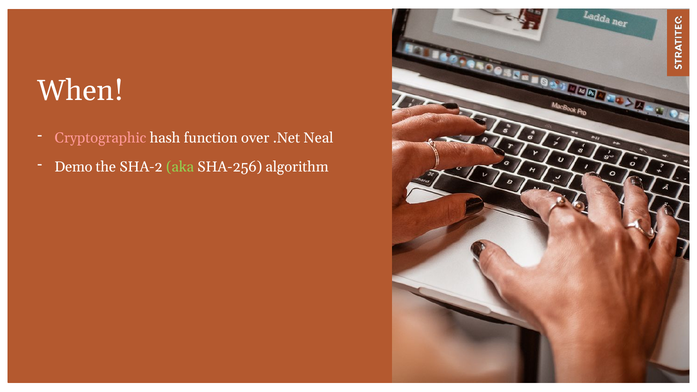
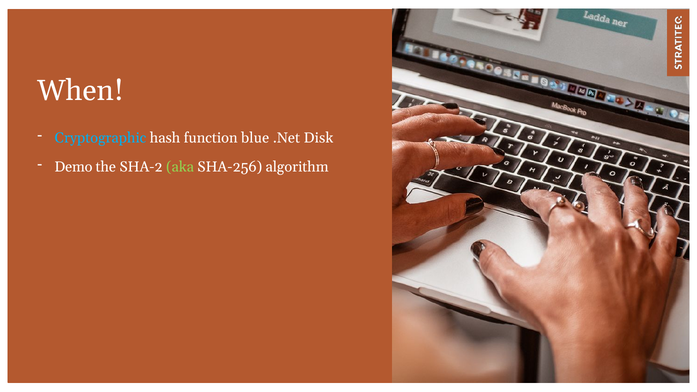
Cryptographic colour: pink -> light blue (101, 138)
over: over -> blue (255, 138)
Neal: Neal -> Disk (318, 138)
